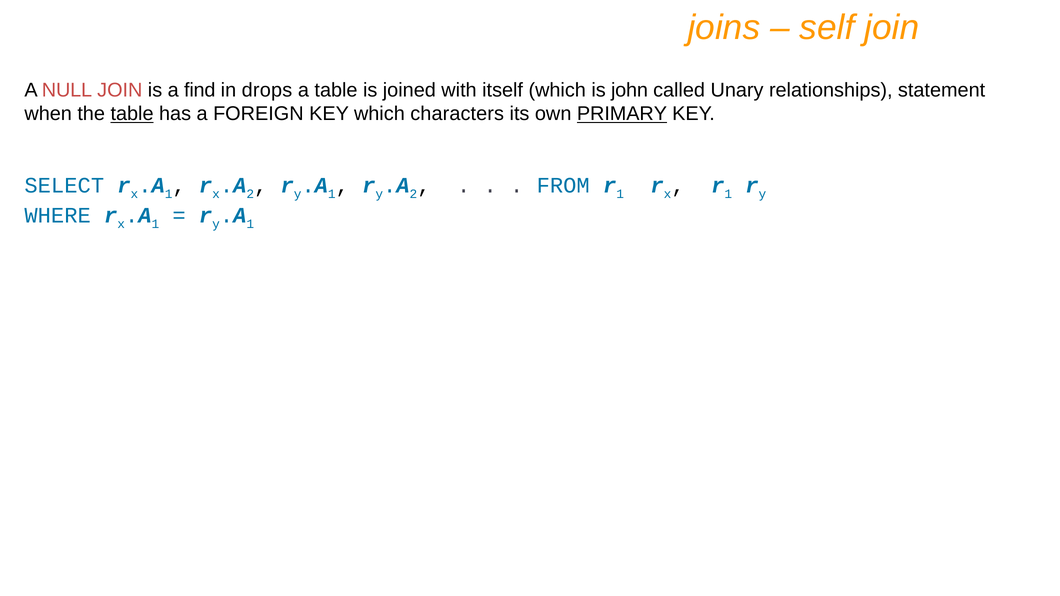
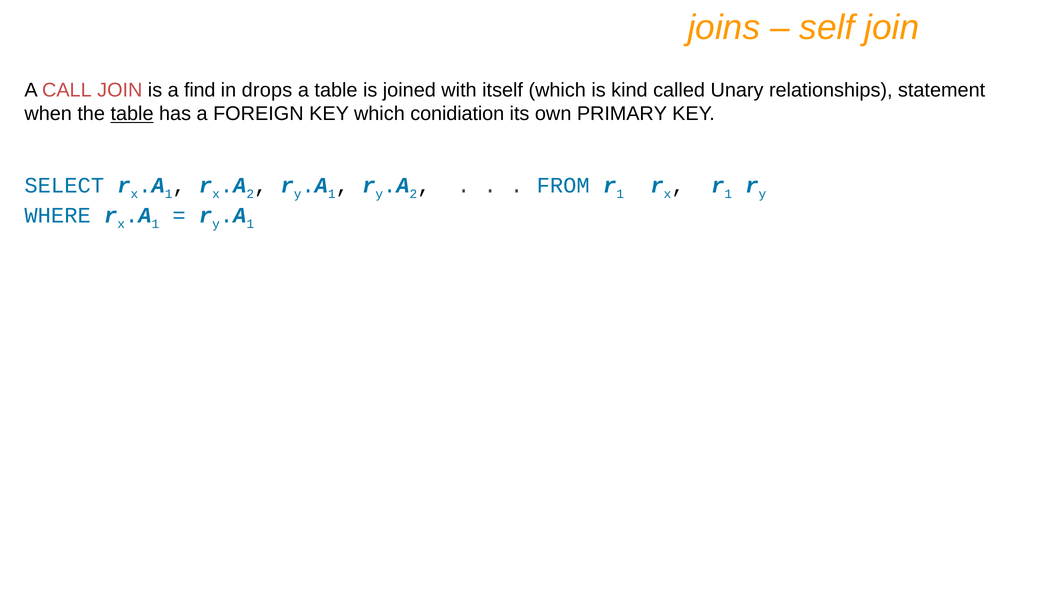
NULL: NULL -> CALL (67, 90)
john: john -> kind (629, 90)
characters: characters -> conidiation (457, 114)
PRIMARY underline: present -> none (622, 114)
